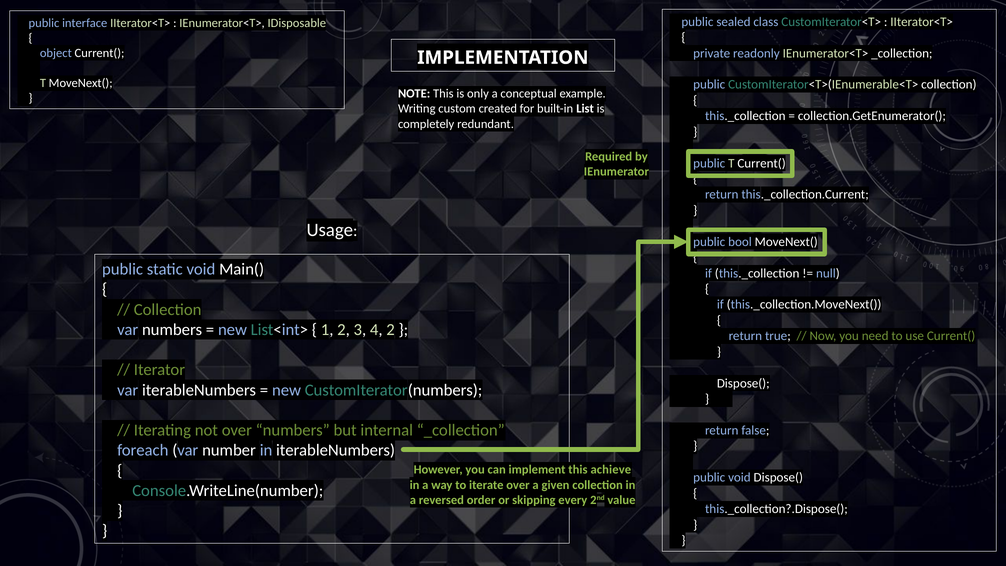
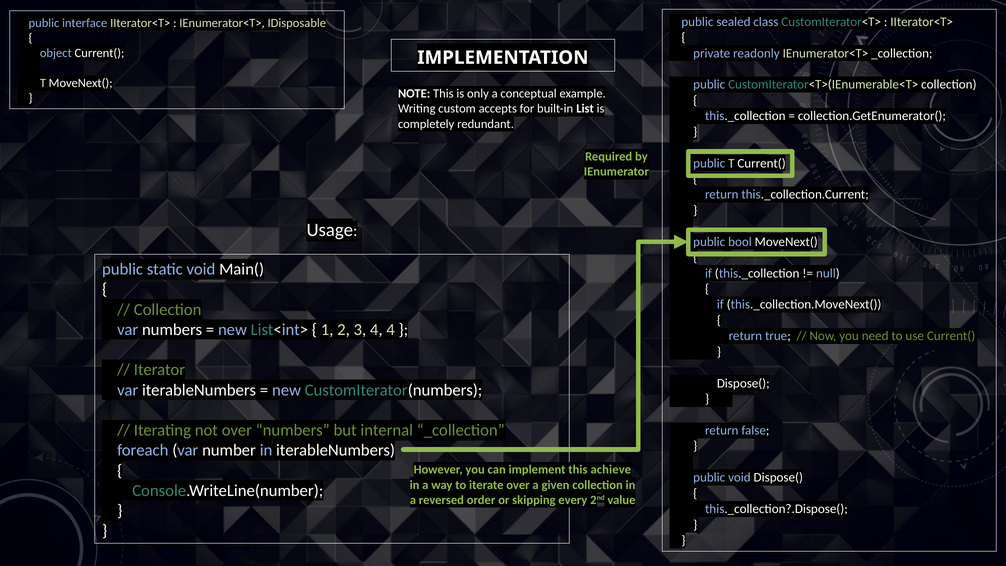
created: created -> accepts (498, 109)
4 2: 2 -> 4 (391, 330)
